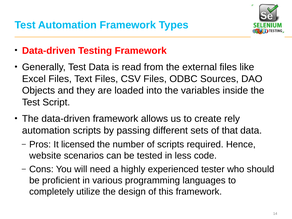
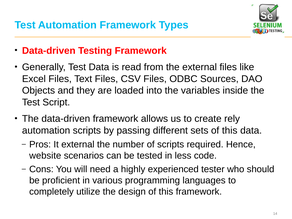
sets of that: that -> this (230, 130)
It licensed: licensed -> external (78, 144)
